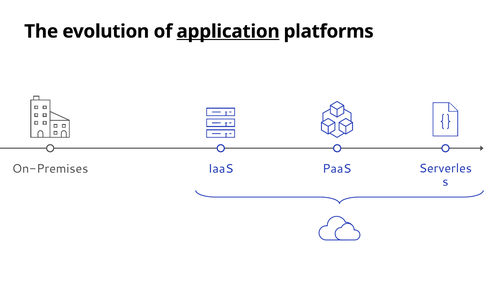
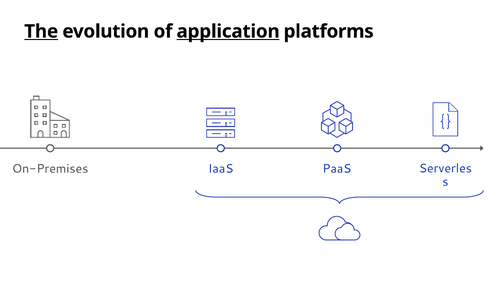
The underline: none -> present (41, 31)
